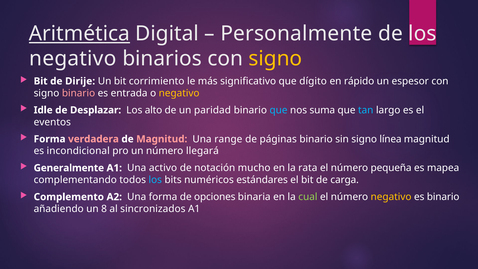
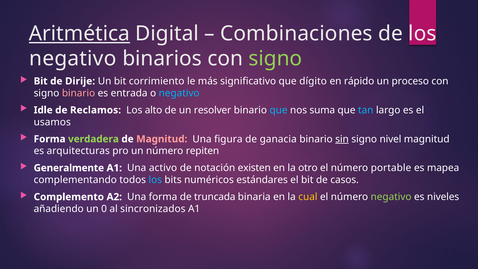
Personalmente: Personalmente -> Combinaciones (296, 34)
signo colour: yellow -> light green (275, 59)
espesor: espesor -> proceso (410, 81)
negativo colour: yellow -> light blue (179, 93)
Desplazar: Desplazar -> Reclamos (96, 110)
paridad: paridad -> resolver (213, 110)
eventos: eventos -> usamos (52, 122)
verdadera colour: pink -> light green (93, 139)
range: range -> figura (228, 139)
páginas: páginas -> ganacia (278, 139)
sin underline: none -> present (342, 139)
línea: línea -> nivel (391, 139)
incondicional: incondicional -> arquitecturas (78, 151)
llegará: llegará -> repiten (202, 151)
mucho: mucho -> existen (254, 168)
rata: rata -> otro (308, 168)
pequeña: pequeña -> portable (391, 168)
carga: carga -> casos (345, 180)
opciones: opciones -> truncada (215, 197)
cual colour: light green -> yellow (308, 197)
negativo colour: yellow -> light green (391, 197)
es binario: binario -> niveles (443, 197)
8: 8 -> 0 (104, 209)
